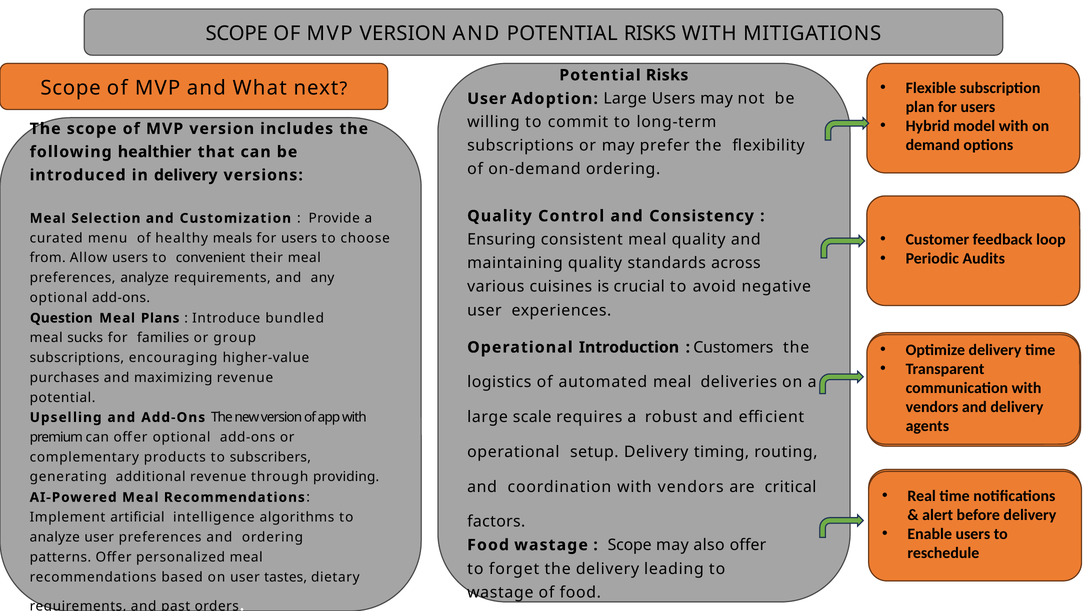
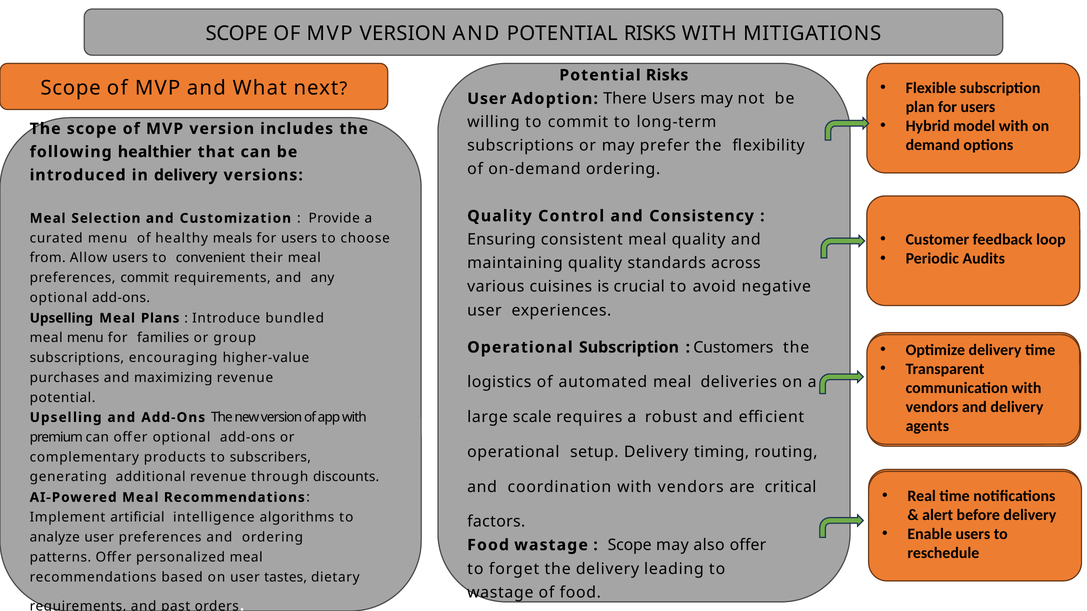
Adoption Large: Large -> There (625, 99)
preferences analyze: analyze -> commit (145, 278)
Question: Question -> Upselling (61, 318)
meal sucks: sucks -> menu (85, 338)
Operational Introduction: Introduction -> Subscription (629, 348)
providing: providing -> discounts (346, 477)
